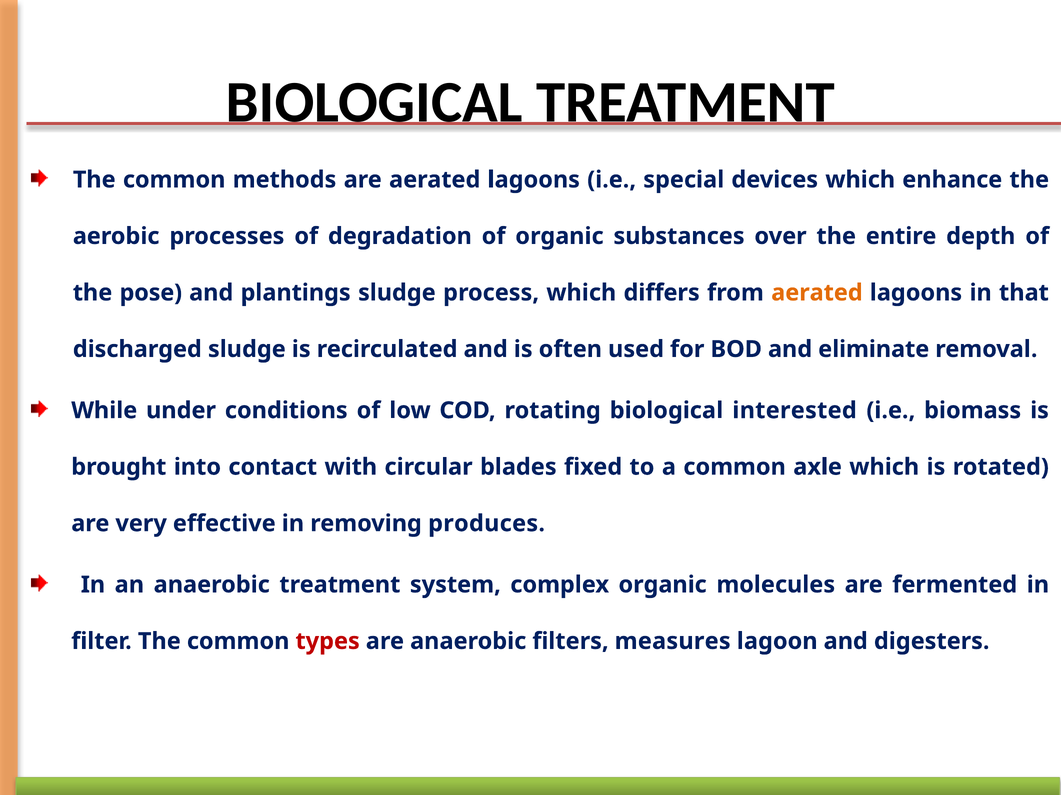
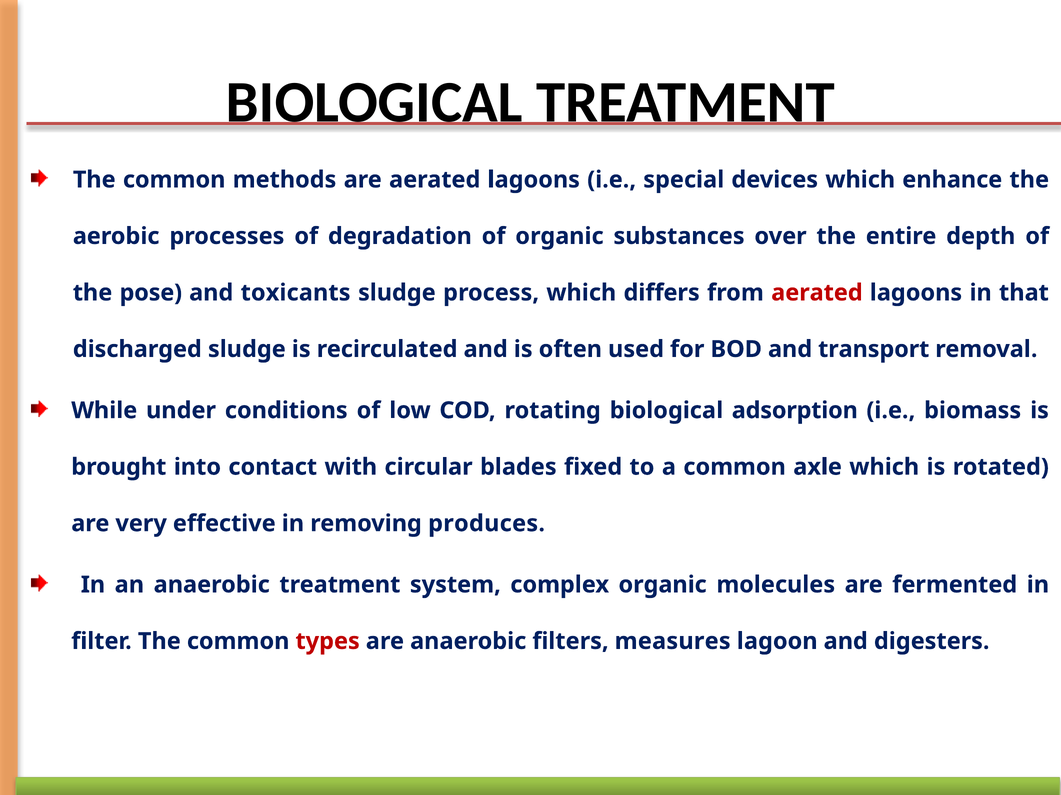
plantings: plantings -> toxicants (296, 293)
aerated colour: orange -> red (817, 293)
eliminate: eliminate -> transport (874, 350)
interested: interested -> adsorption (795, 411)
